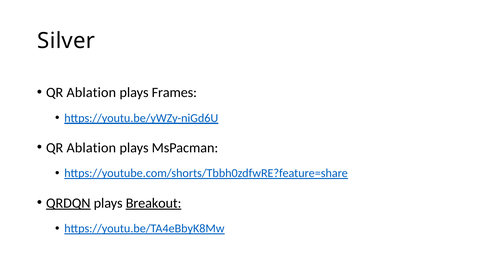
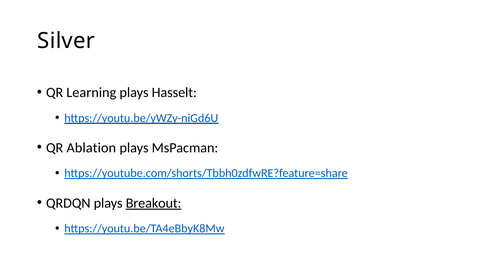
Ablation: Ablation -> Learning (91, 92)
Frames: Frames -> Hasselt (174, 92)
QRDQN underline: present -> none (68, 203)
